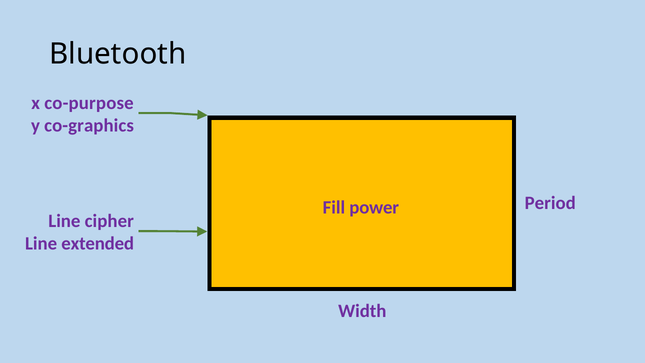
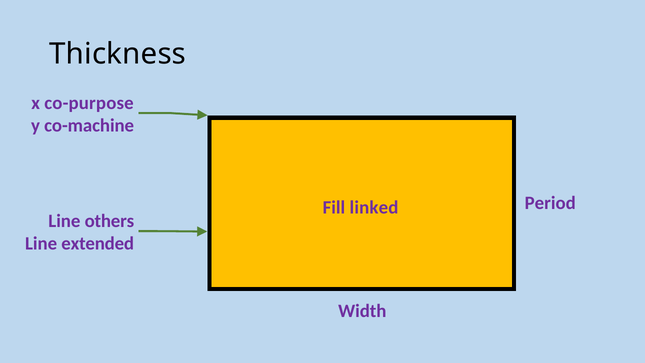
Bluetooth: Bluetooth -> Thickness (118, 54)
co-graphics: co-graphics -> co-machine (89, 125)
power: power -> linked (374, 207)
cipher: cipher -> others (109, 221)
